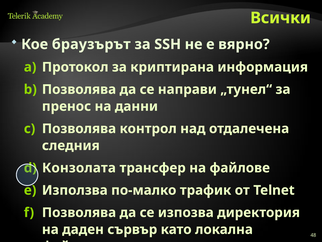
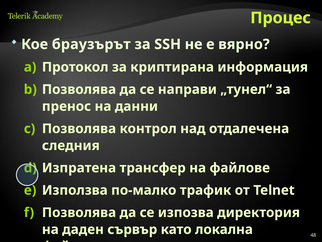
Всички: Всички -> Процес (281, 18)
Конзолата: Конзолата -> Изпратена (79, 168)
